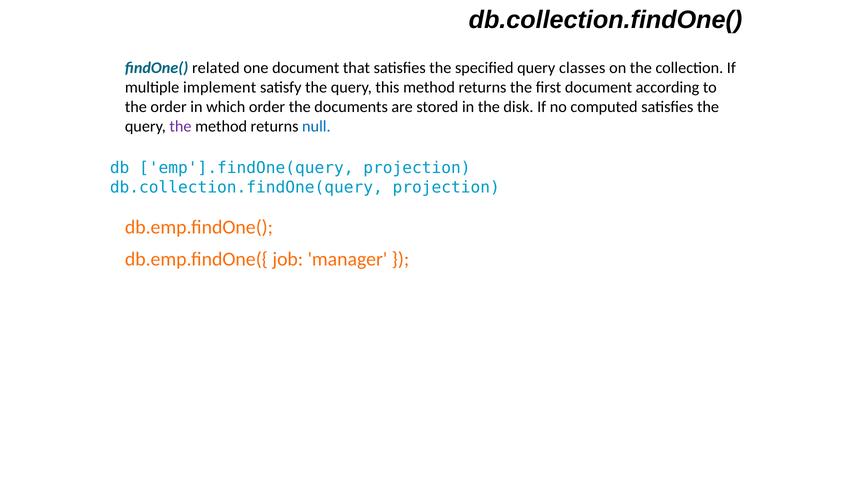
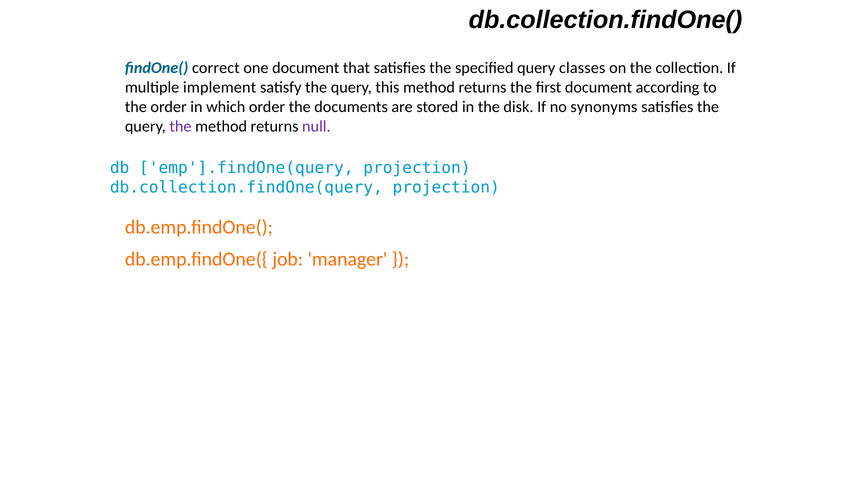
related: related -> correct (216, 68)
computed: computed -> synonyms (604, 107)
null colour: blue -> purple (316, 126)
